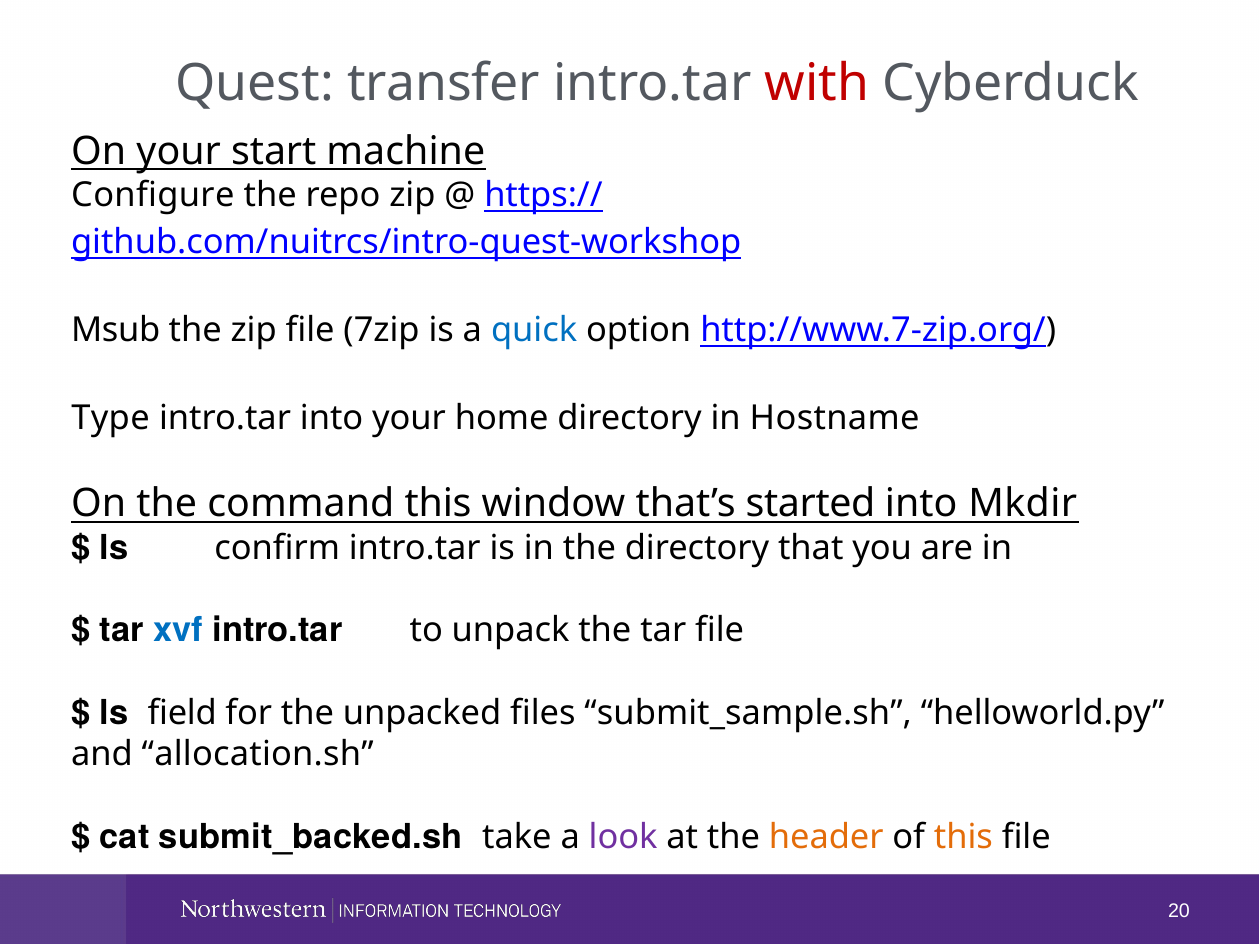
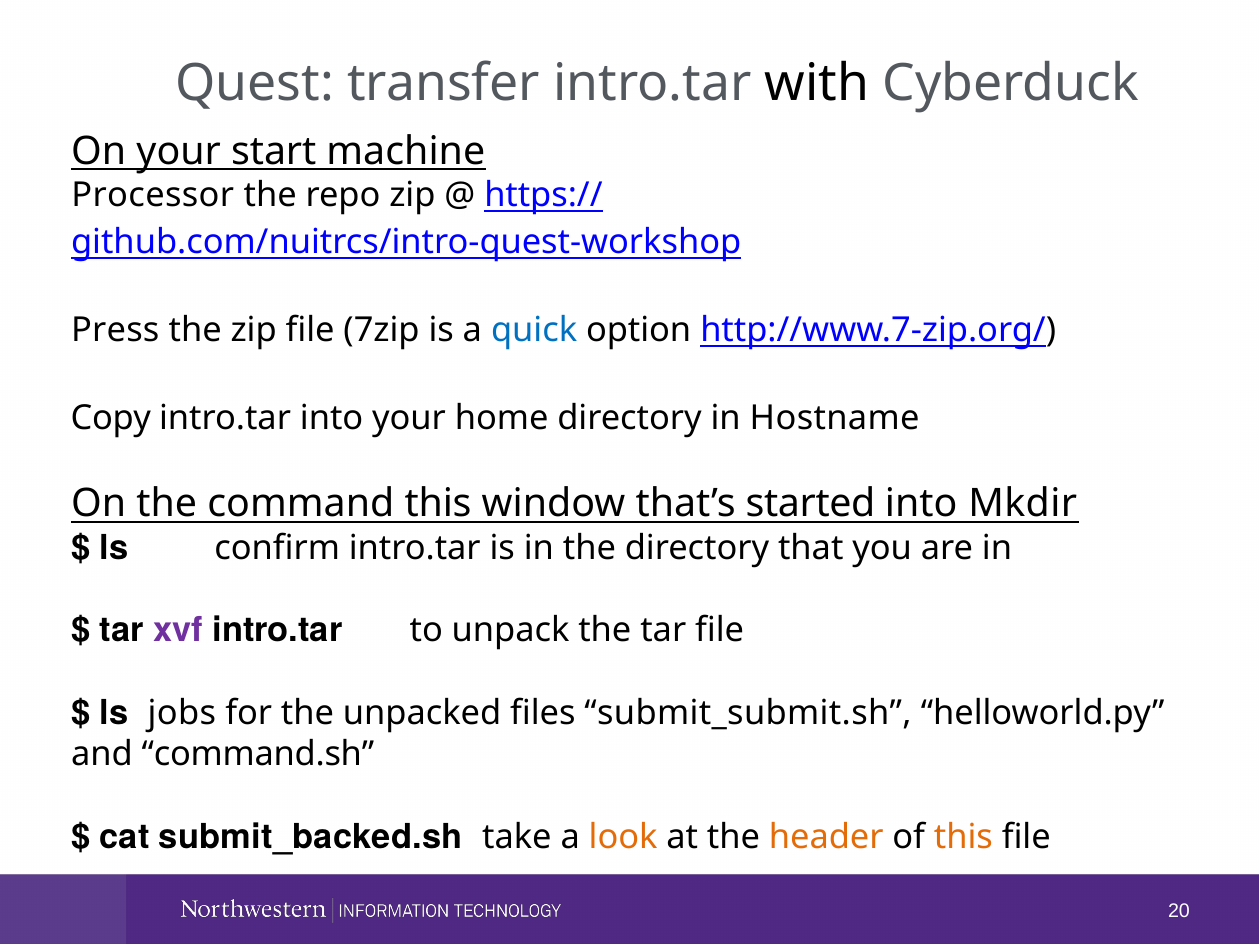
with colour: red -> black (817, 83)
Configure: Configure -> Processor (153, 195)
Msub: Msub -> Press (115, 330)
Type: Type -> Copy (111, 418)
xvf colour: blue -> purple (178, 631)
field: field -> jobs (182, 713)
submit_sample.sh: submit_sample.sh -> submit_submit.sh (748, 713)
allocation.sh: allocation.sh -> command.sh (258, 755)
look colour: purple -> orange (623, 837)
